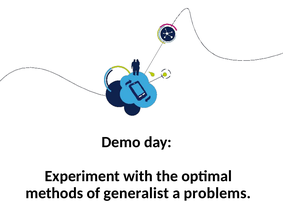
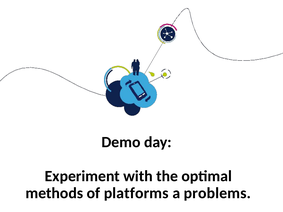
generalist: generalist -> platforms (136, 193)
